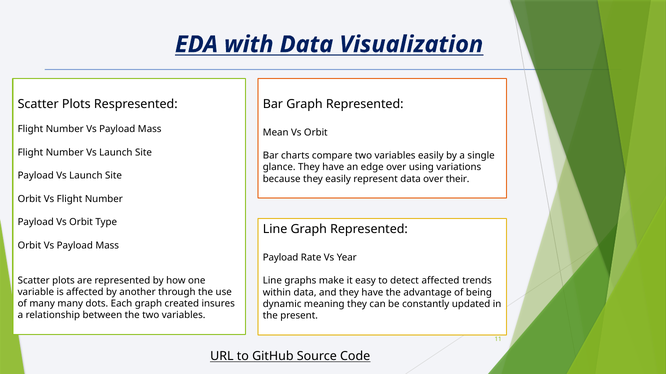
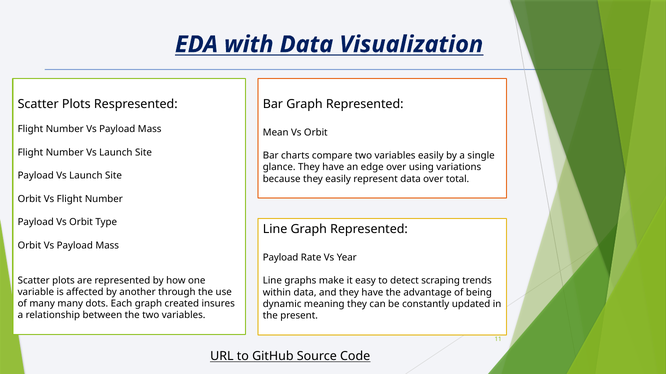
their: their -> total (458, 179)
detect affected: affected -> scraping (441, 281)
